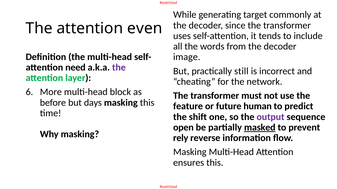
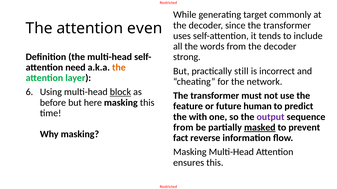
image: image -> strong (187, 57)
the colour: purple -> orange (119, 68)
More: More -> Using (51, 92)
block underline: none -> present (120, 92)
days: days -> here (93, 103)
shift: shift -> with (198, 117)
open: open -> from (183, 128)
rely: rely -> fact (181, 138)
